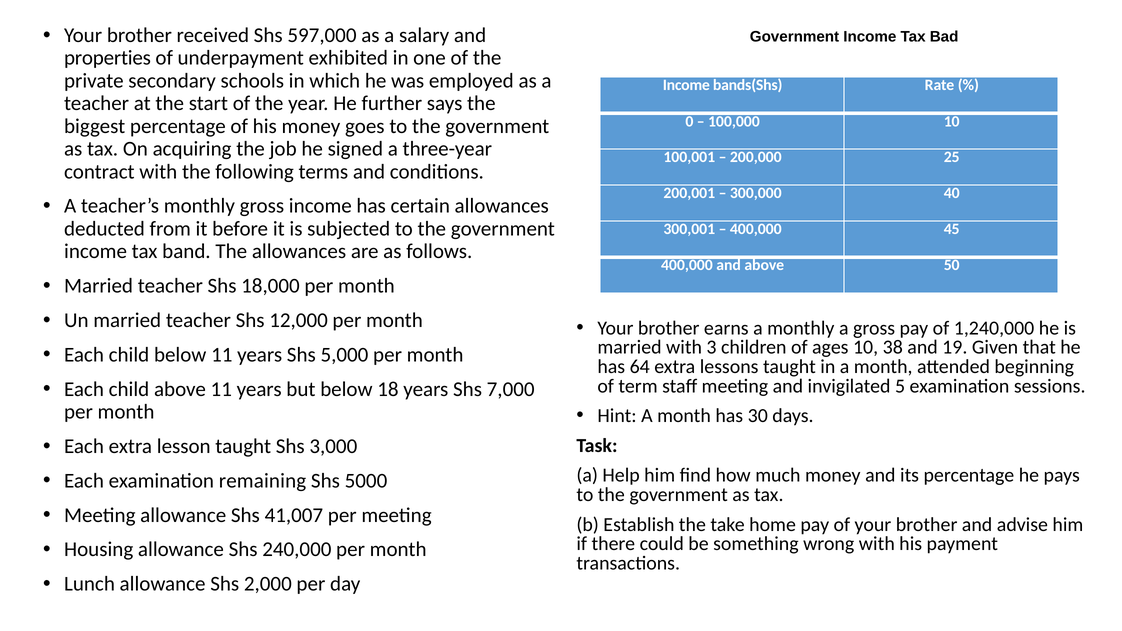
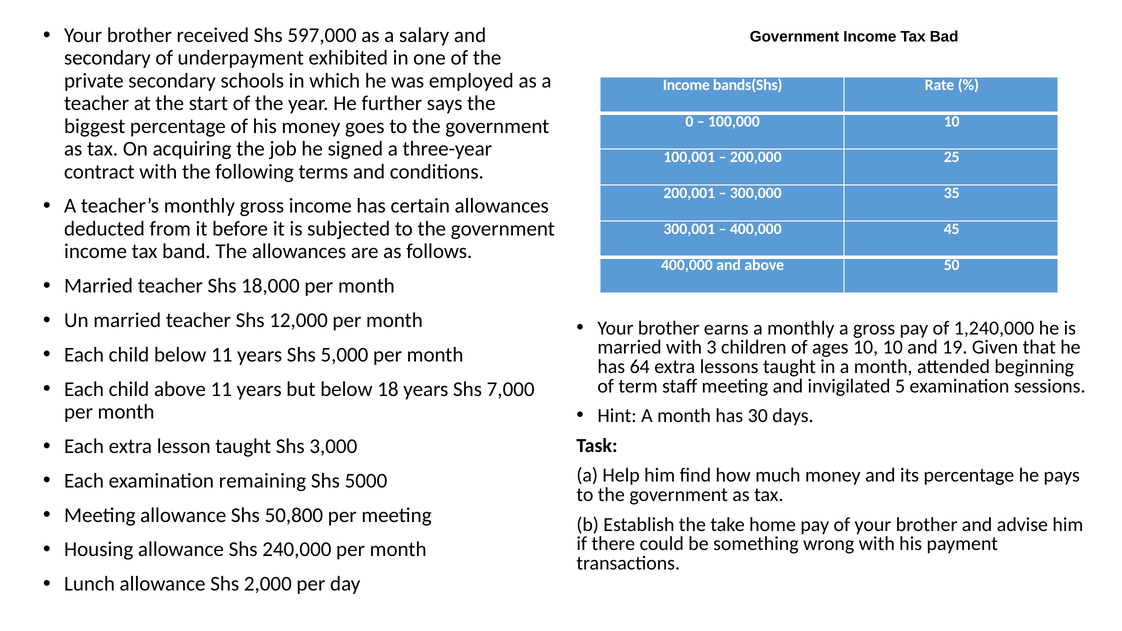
properties: properties -> secondary (107, 58)
40: 40 -> 35 (952, 193)
10 38: 38 -> 10 (893, 347)
41,007: 41,007 -> 50,800 (294, 515)
